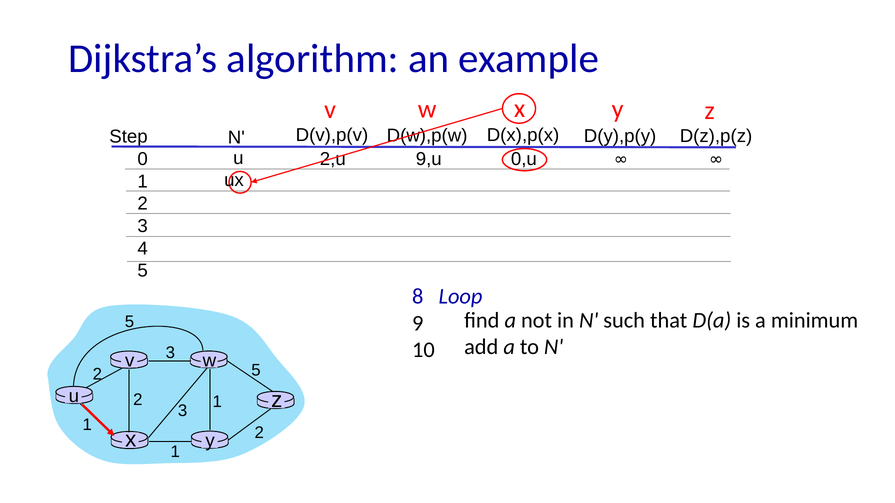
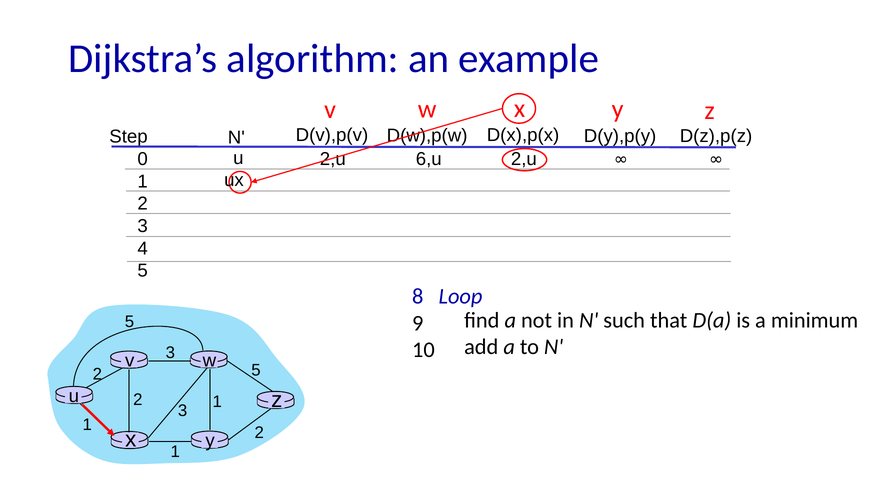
9,u: 9,u -> 6,u (429, 159)
0,u: 0,u -> 2,u (524, 159)
